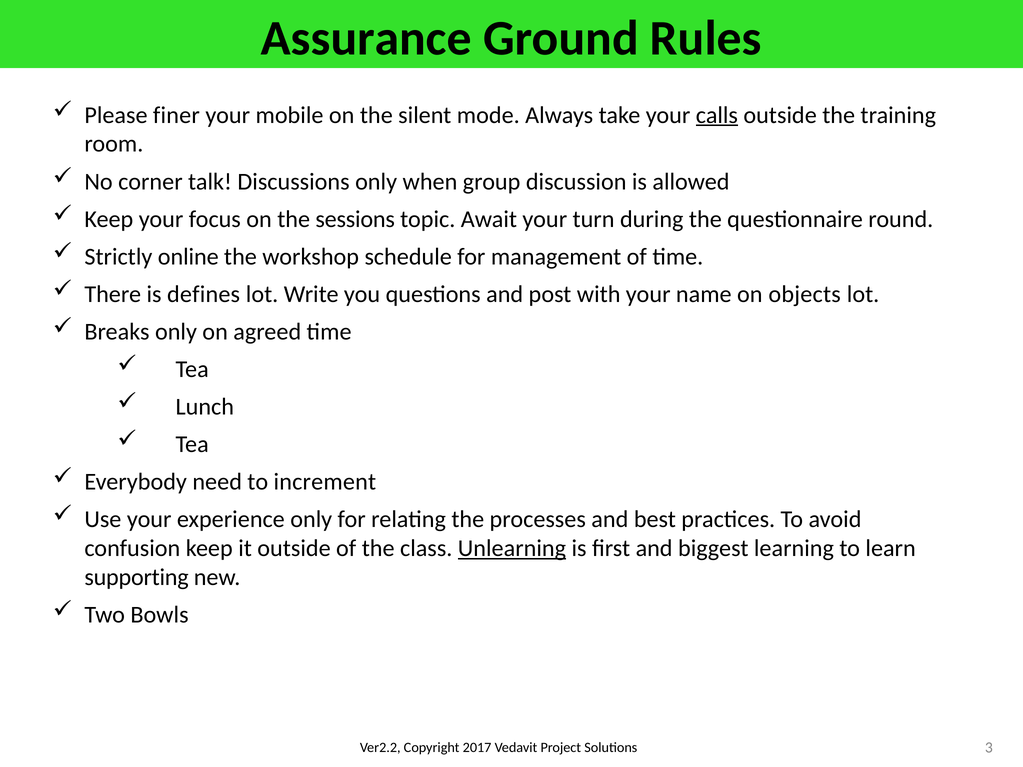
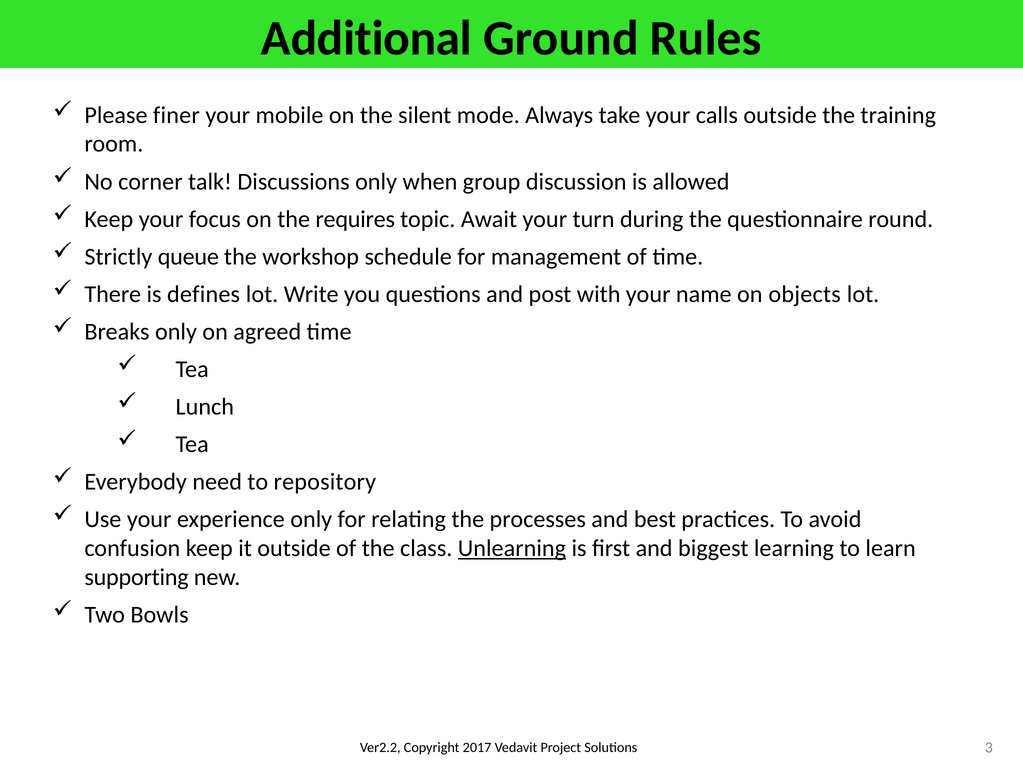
Assurance: Assurance -> Additional (367, 38)
calls underline: present -> none (717, 115)
sessions: sessions -> requires (355, 219)
online: online -> queue (188, 257)
increment: increment -> repository (325, 482)
